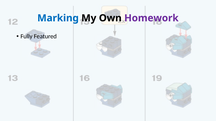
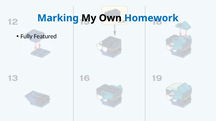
Homework colour: purple -> blue (151, 18)
